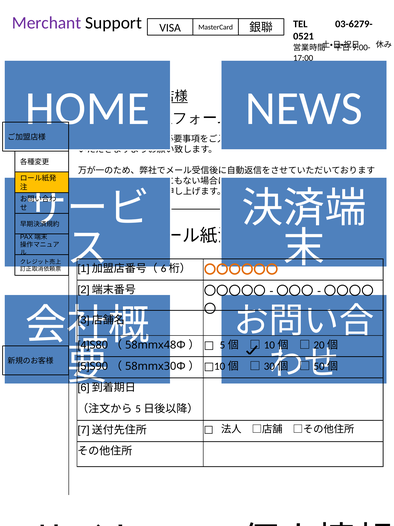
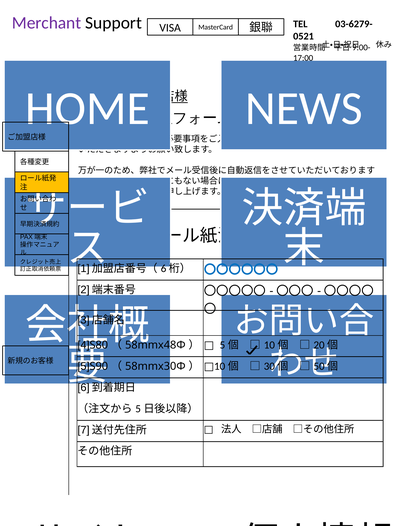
〇〇〇〇〇〇 colour: orange -> blue (241, 269)
